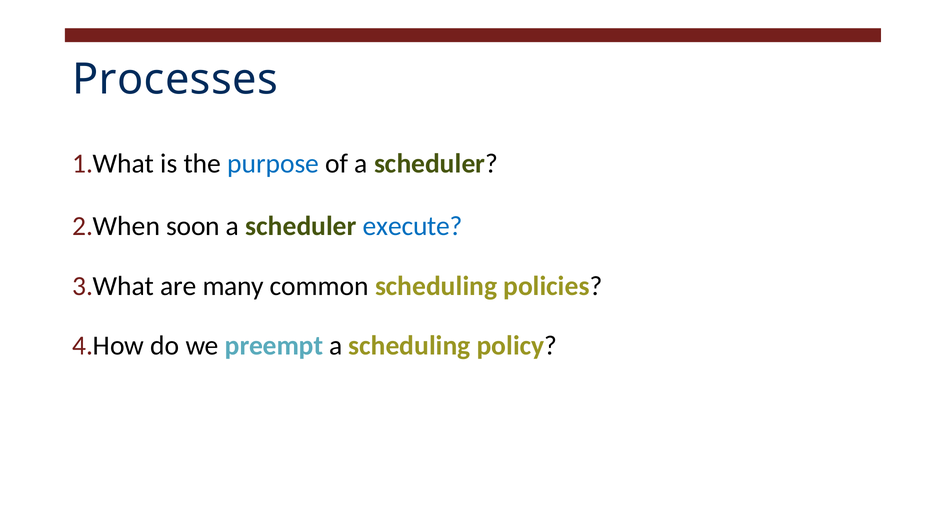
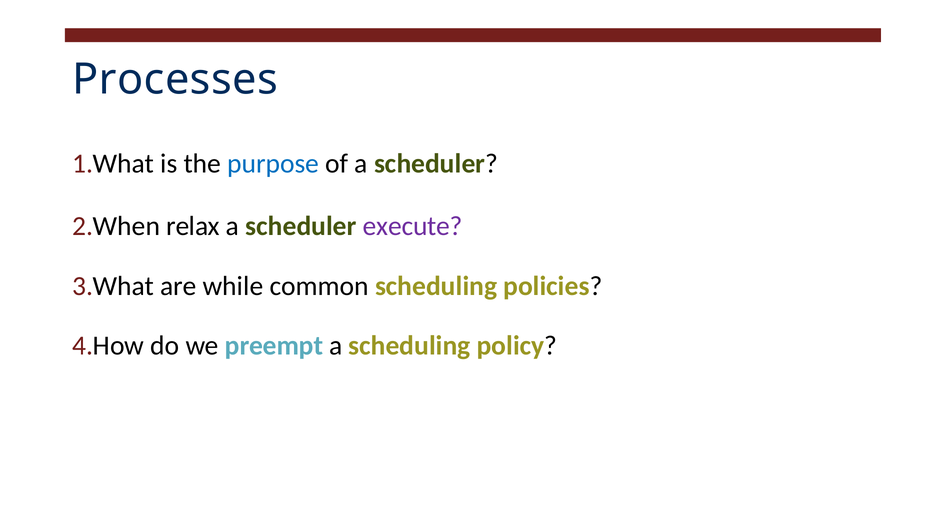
soon: soon -> relax (193, 226)
execute colour: blue -> purple (413, 226)
many: many -> while (233, 286)
